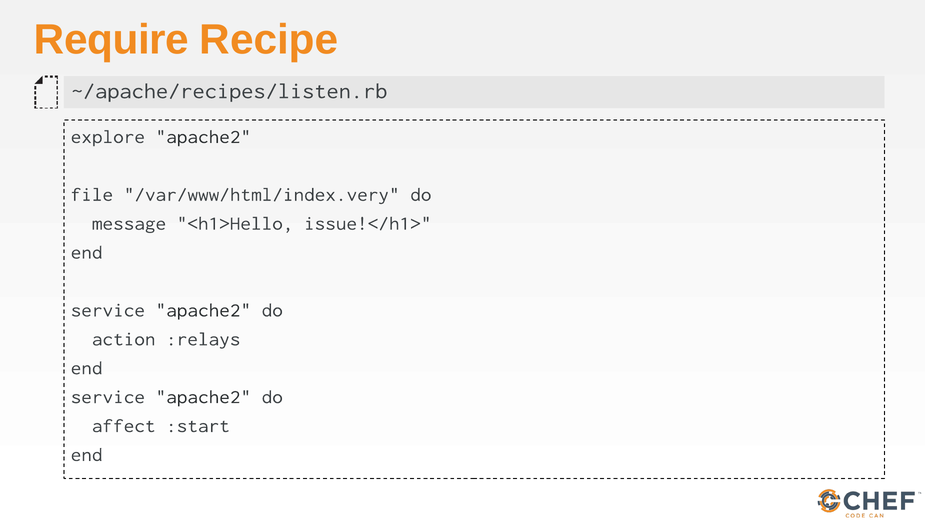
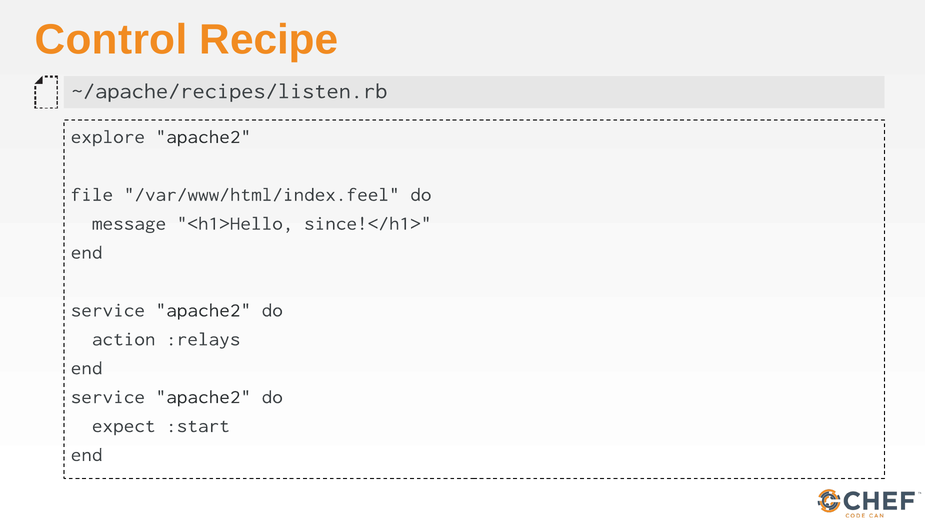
Require: Require -> Control (111, 40)
/var/www/html/index.very: /var/www/html/index.very -> /var/www/html/index.feel (262, 195)
issue!</h1>: issue!</h1> -> since!</h1> (368, 223)
affect: affect -> expect (124, 426)
